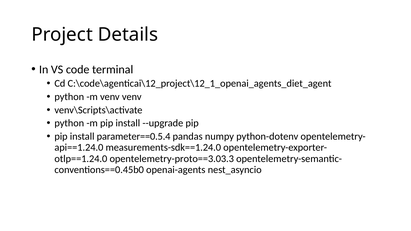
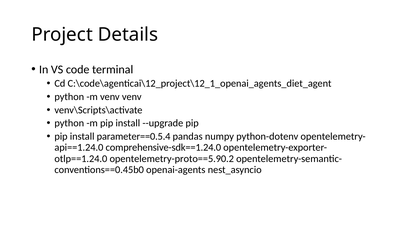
measurements-sdk==1.24.0: measurements-sdk==1.24.0 -> comprehensive-sdk==1.24.0 (163, 148)
opentelemetry-proto==3.03.3: opentelemetry-proto==3.03.3 -> opentelemetry-proto==5.90.2 (172, 159)
